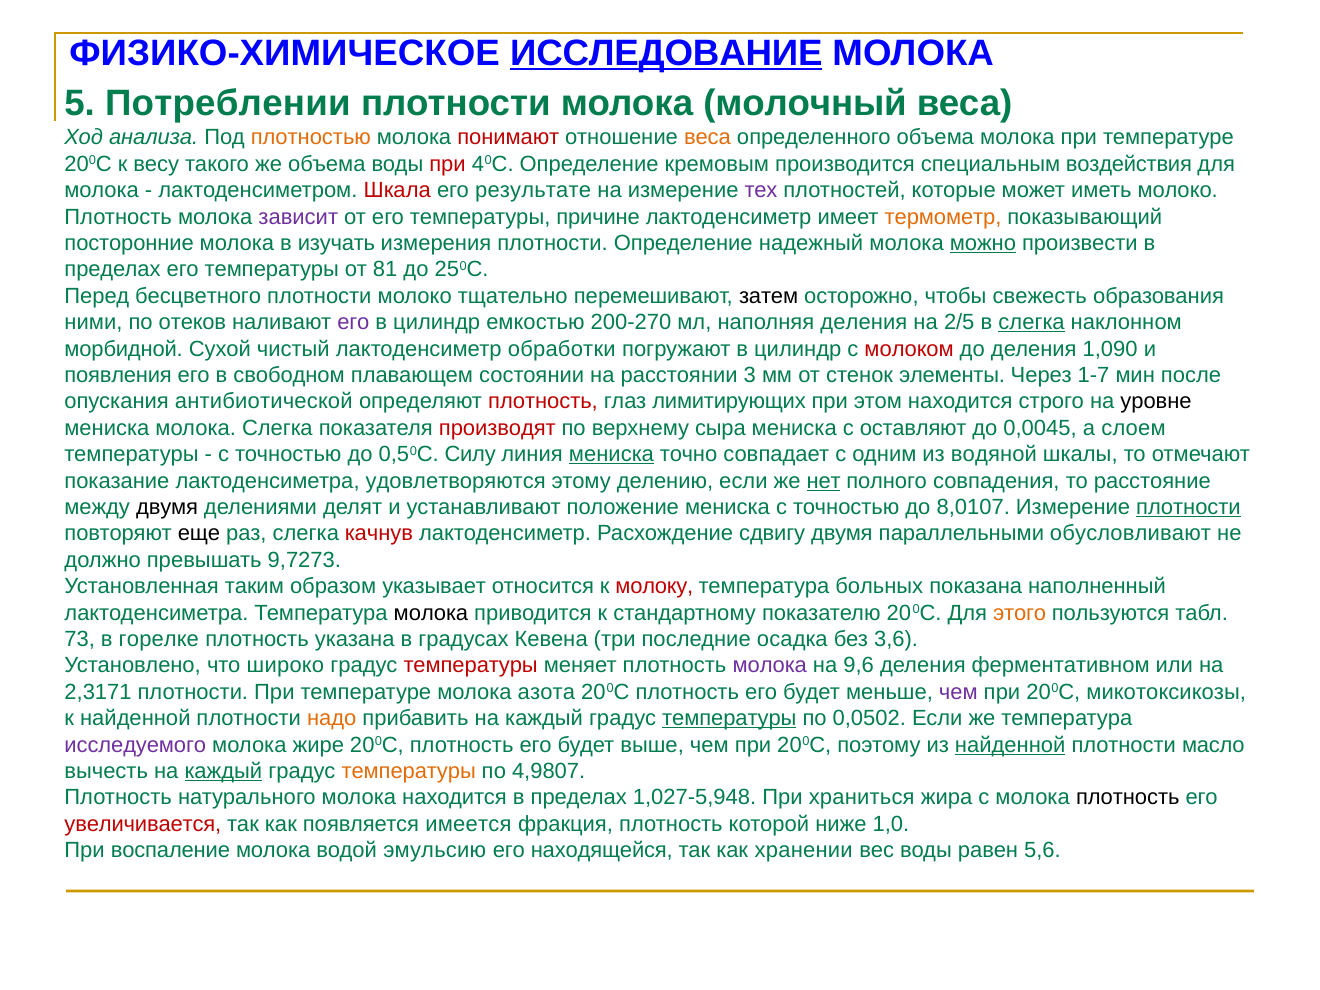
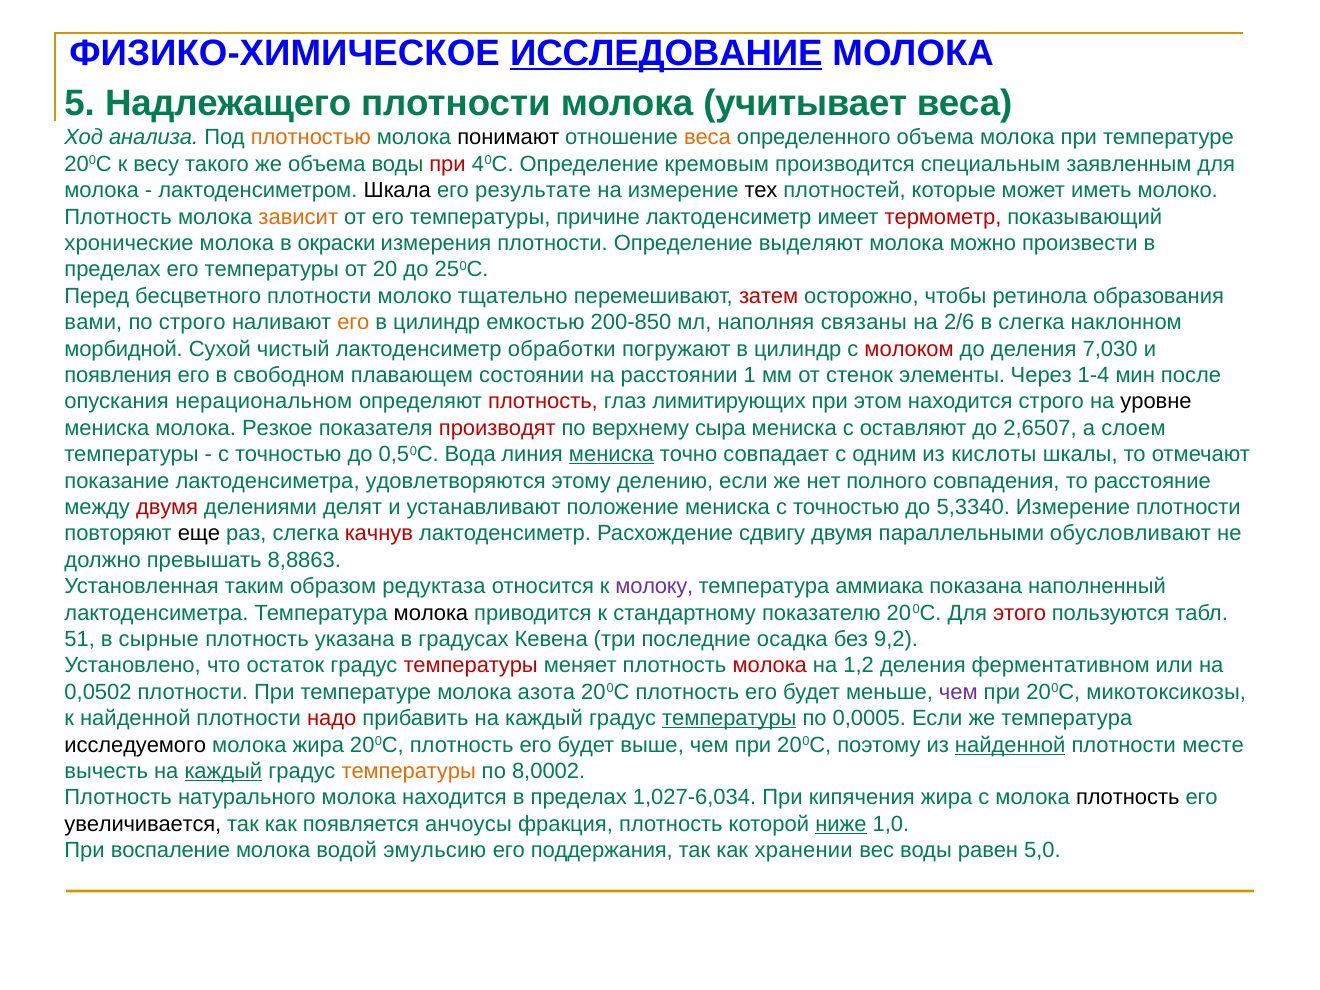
Потреблении: Потреблении -> Надлежащего (228, 103)
молочный: молочный -> учитывает (805, 103)
понимают colour: red -> black (508, 138)
воздействия: воздействия -> заявленным (1129, 164)
Шкала colour: red -> black (397, 190)
тех colour: purple -> black (761, 190)
зависит colour: purple -> orange (298, 217)
термометр colour: orange -> red (943, 217)
посторонние: посторонние -> хронические (129, 243)
изучать: изучать -> окраски (336, 243)
надежный: надежный -> выделяют (811, 243)
можно underline: present -> none (983, 243)
81: 81 -> 20 (385, 270)
затем colour: black -> red (769, 296)
свежесть: свежесть -> ретинола (1040, 296)
ними: ними -> вами (93, 322)
по отеков: отеков -> строго (192, 322)
его colour: purple -> orange (353, 322)
200-270: 200-270 -> 200-850 (631, 322)
наполняя деления: деления -> связаны (864, 322)
2/5: 2/5 -> 2/6 (959, 322)
слегка underline: present -> none (1032, 322)
1,090: 1,090 -> 7,030 (1110, 349)
3: 3 -> 1 (750, 375)
1-7: 1-7 -> 1-4 (1093, 375)
антибиотической: антибиотической -> нерациональном (264, 402)
молока Слегка: Слегка -> Резкое (277, 428)
0,0045: 0,0045 -> 2,6507 (1040, 428)
Силу: Силу -> Вода (470, 454)
водяной: водяной -> кислоты (994, 454)
нет underline: present -> none (824, 481)
двумя colour: black -> red (167, 507)
8,0107: 8,0107 -> 5,3340 (973, 507)
плотности underline: present -> none (1188, 507)
9,7273: 9,7273 -> 8,8863 (304, 560)
указывает: указывает -> редуктаза (434, 586)
молоку colour: red -> purple (654, 586)
больных: больных -> аммиака (879, 586)
этого colour: orange -> red (1020, 613)
73: 73 -> 51 (80, 639)
горелке: горелке -> сырные (159, 639)
3,6: 3,6 -> 9,2 (896, 639)
широко: широко -> остаток (285, 666)
молока colour: purple -> red (770, 666)
9,6: 9,6 -> 1,2 (859, 666)
2,3171: 2,3171 -> 0,0502 (98, 692)
надо colour: orange -> red (332, 718)
0,0502: 0,0502 -> 0,0005 (869, 718)
исследуемого colour: purple -> black (135, 745)
молока жире: жире -> жира (318, 745)
масло: масло -> месте (1213, 745)
4,9807: 4,9807 -> 8,0002 (549, 771)
1,027-5,948: 1,027-5,948 -> 1,027-6,034 (695, 798)
храниться: храниться -> кипячения (862, 798)
увеличивается colour: red -> black (143, 824)
имеется: имеется -> анчоусы (468, 824)
ниже underline: none -> present (841, 824)
находящейся: находящейся -> поддержания (602, 850)
5,6: 5,6 -> 5,0 (1043, 850)
